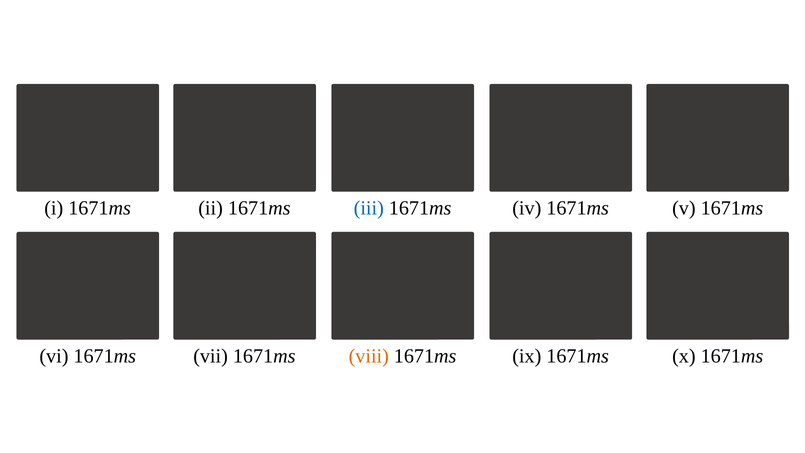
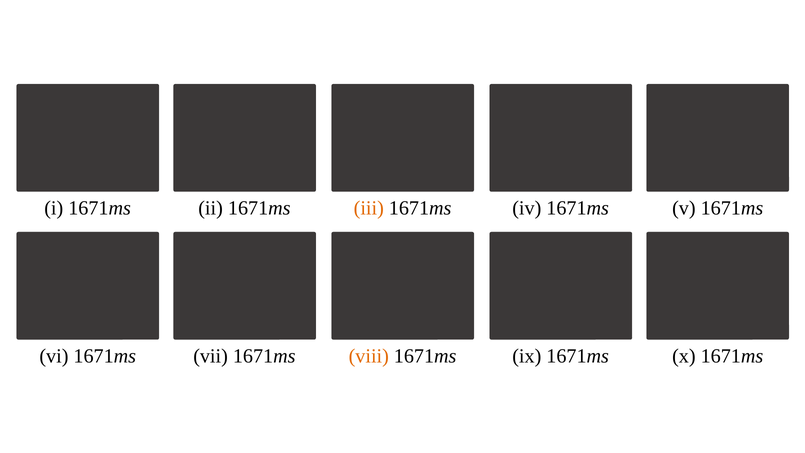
iii colour: blue -> orange (369, 208)
